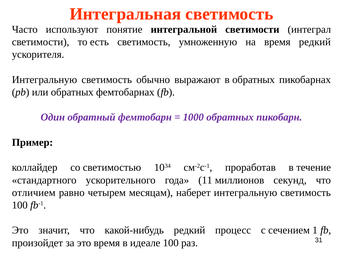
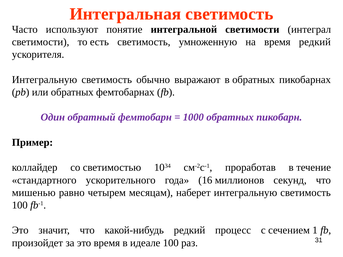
11: 11 -> 16 (205, 180)
отличием: отличием -> мишенью (34, 193)
